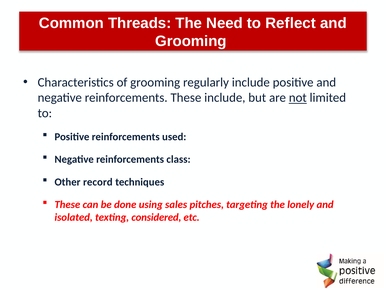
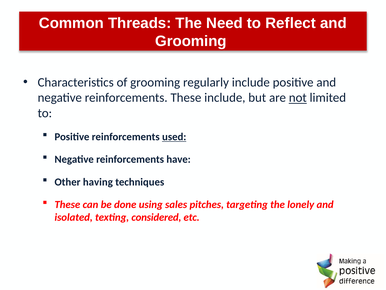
used underline: none -> present (174, 137)
class: class -> have (179, 159)
record: record -> having (98, 182)
